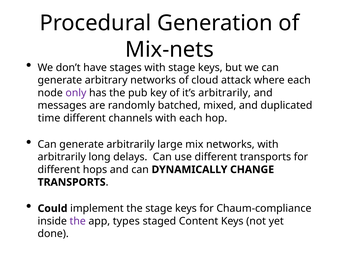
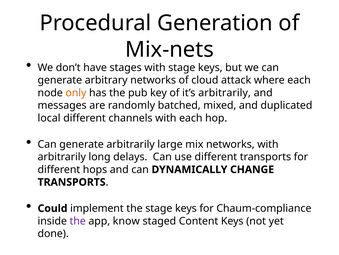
only colour: purple -> orange (76, 93)
time: time -> local (49, 118)
types: types -> know (126, 220)
